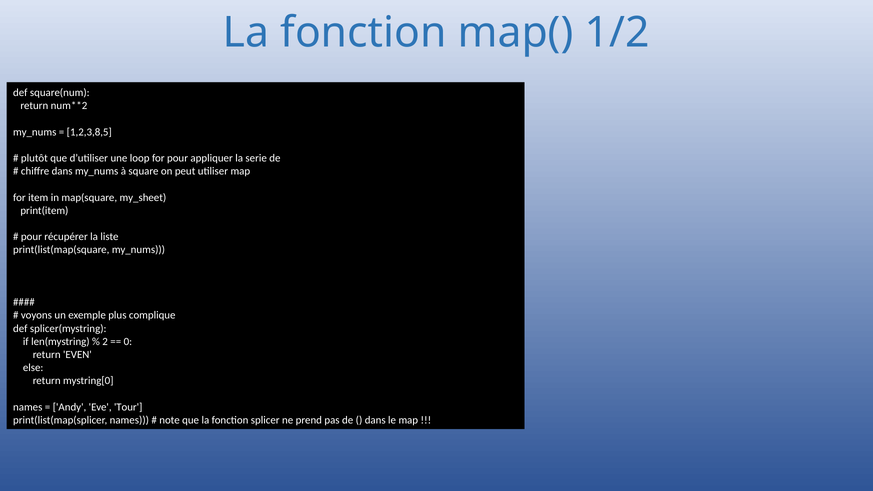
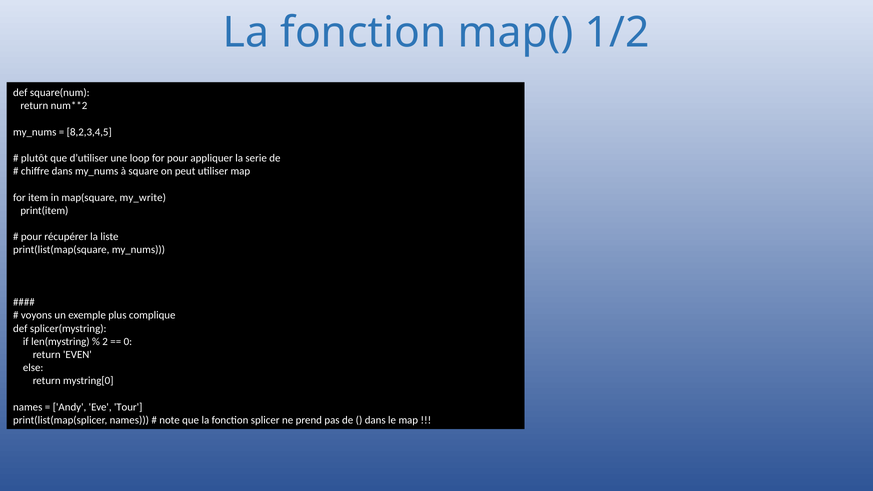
1,2,3,8,5: 1,2,3,8,5 -> 8,2,3,4,5 (89, 132)
my_sheet: my_sheet -> my_write (143, 198)
